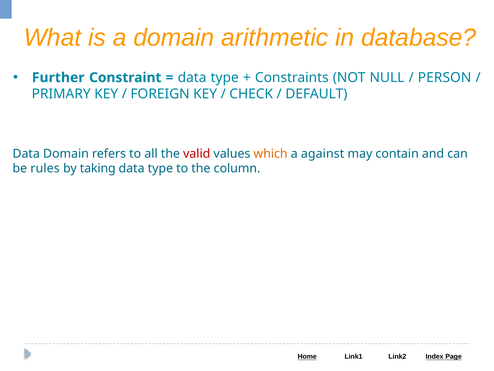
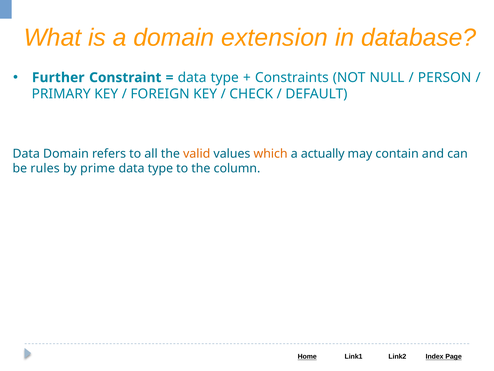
arithmetic: arithmetic -> extension (275, 38)
valid colour: red -> orange (197, 153)
against: against -> actually (323, 153)
taking: taking -> prime (98, 168)
